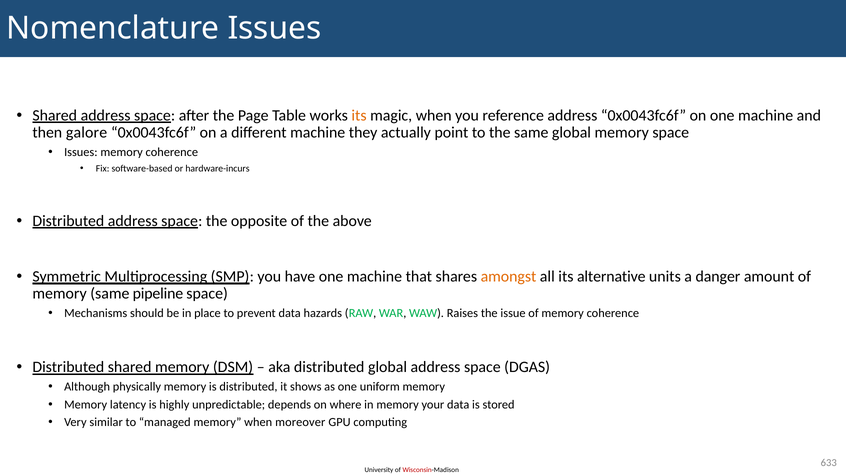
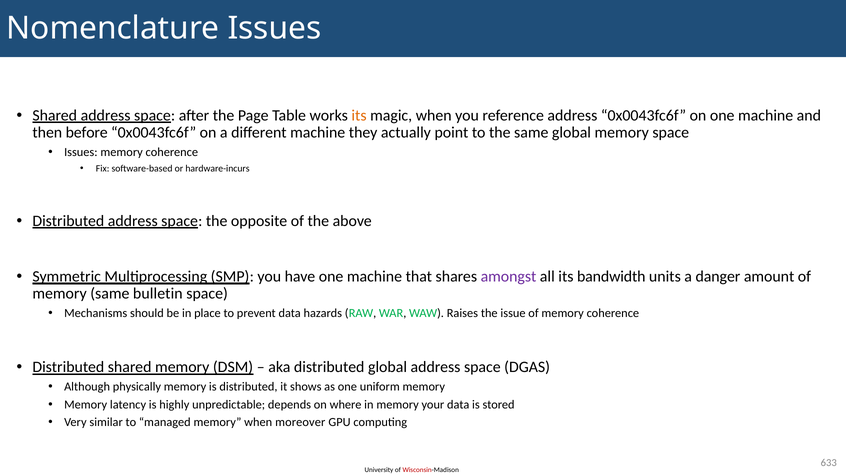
galore: galore -> before (87, 133)
amongst colour: orange -> purple (508, 276)
alternative: alternative -> bandwidth (611, 276)
pipeline: pipeline -> bulletin (158, 294)
